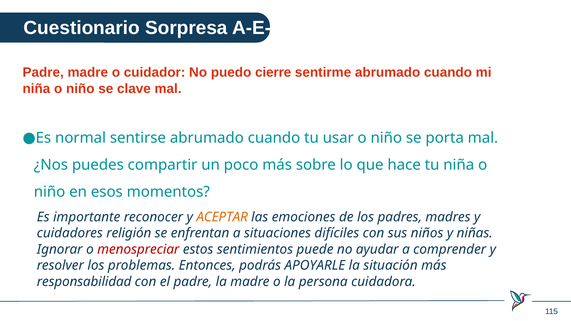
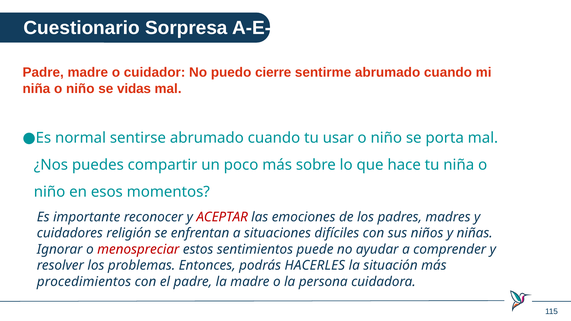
clave: clave -> vidas (134, 89)
ACEPTAR colour: orange -> red (222, 217)
APOYARLE: APOYARLE -> HACERLES (315, 266)
responsabilidad: responsabilidad -> procedimientos (84, 282)
